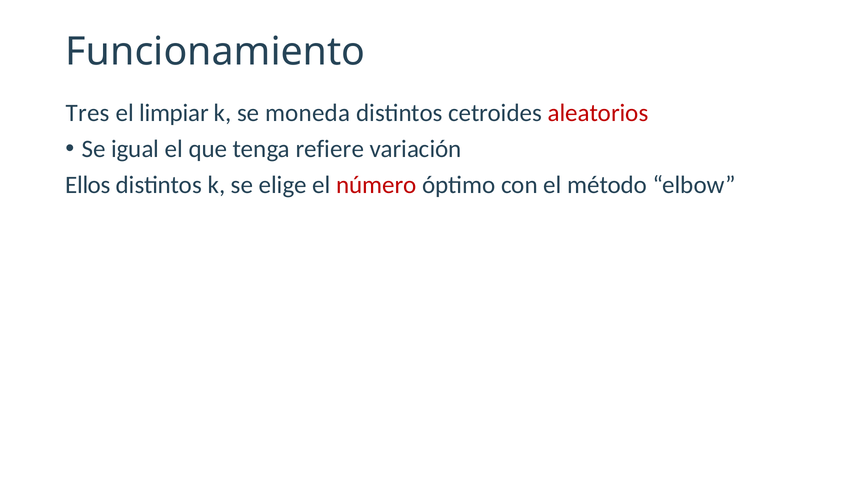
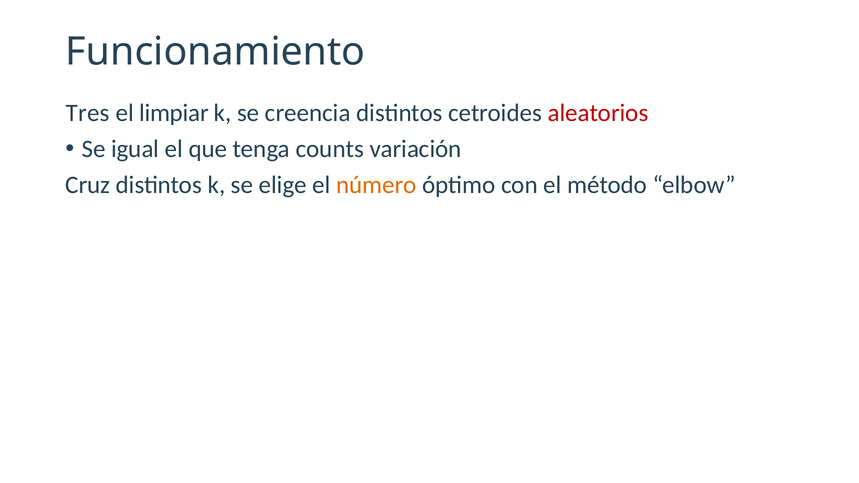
moneda: moneda -> creencia (308, 113)
refiere: refiere -> counts (330, 149)
Ellos: Ellos -> Cruz (88, 185)
número colour: red -> orange (376, 185)
